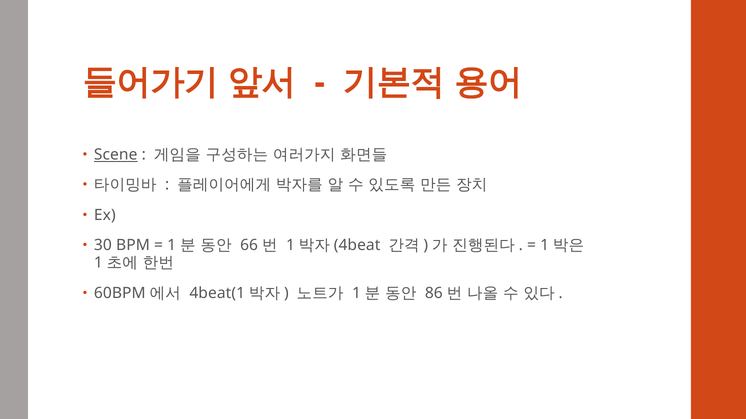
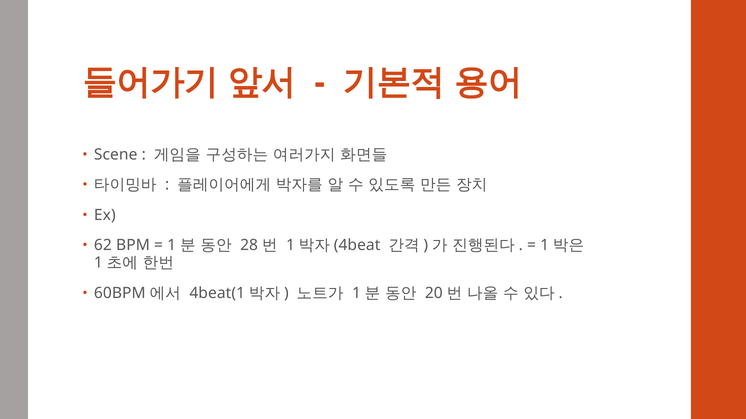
Scene underline: present -> none (116, 155)
30: 30 -> 62 (103, 245)
66: 66 -> 28 (249, 245)
86: 86 -> 20 (434, 293)
